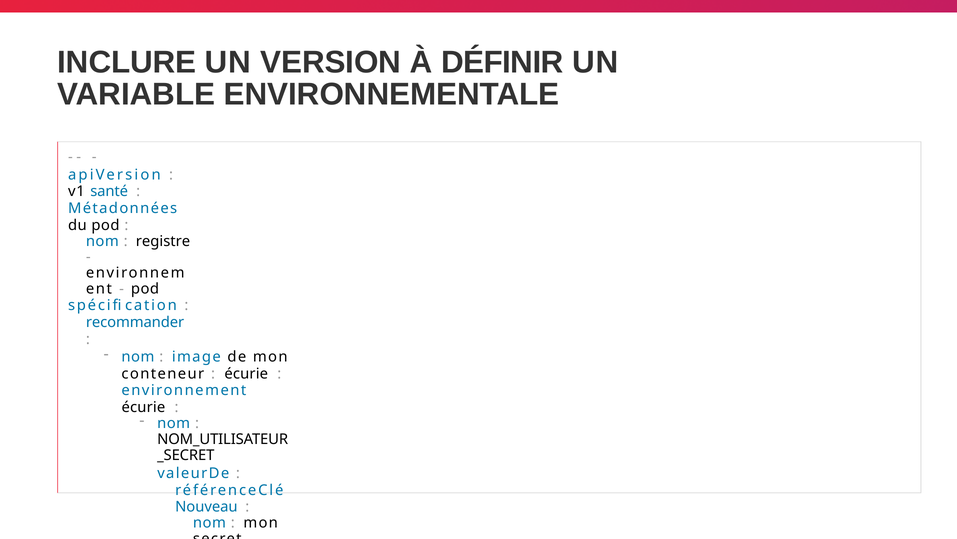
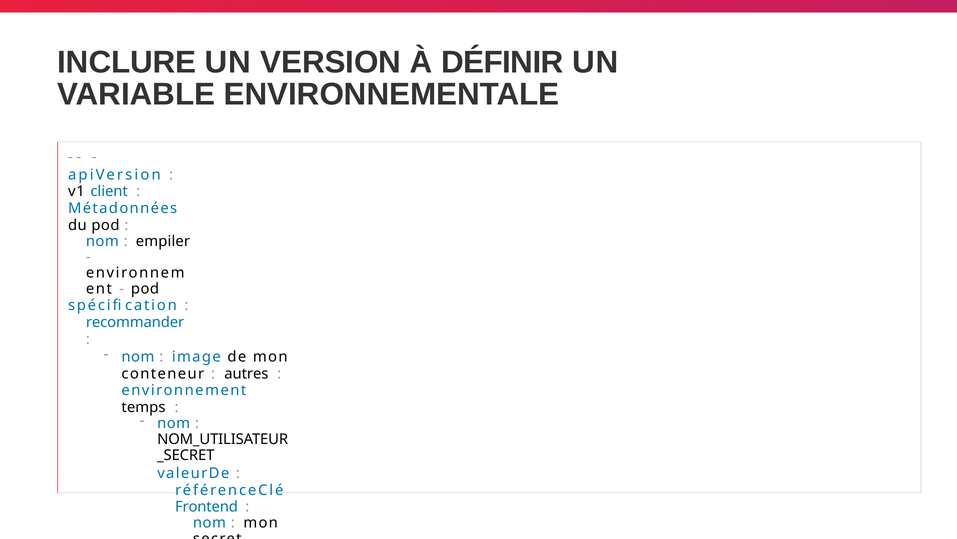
santé: santé -> client (109, 192)
registre: registre -> empiler (163, 241)
écurie: écurie -> autres (246, 374)
écurie: écurie -> temps (143, 407)
Nouveau: Nouveau -> Frontend (206, 507)
